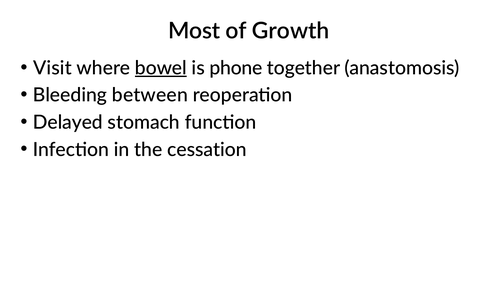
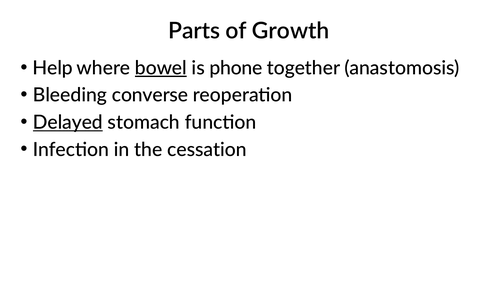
Most: Most -> Parts (194, 31)
Visit: Visit -> Help (53, 68)
between: between -> converse (150, 95)
Delayed underline: none -> present (68, 122)
